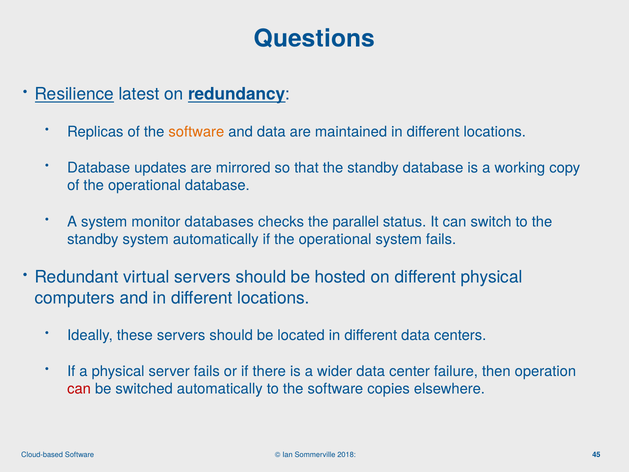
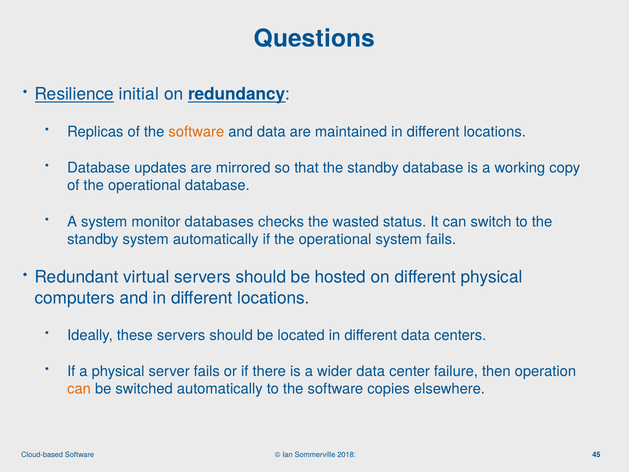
latest: latest -> initial (139, 94)
parallel: parallel -> wasted (356, 222)
can colour: red -> orange (79, 389)
